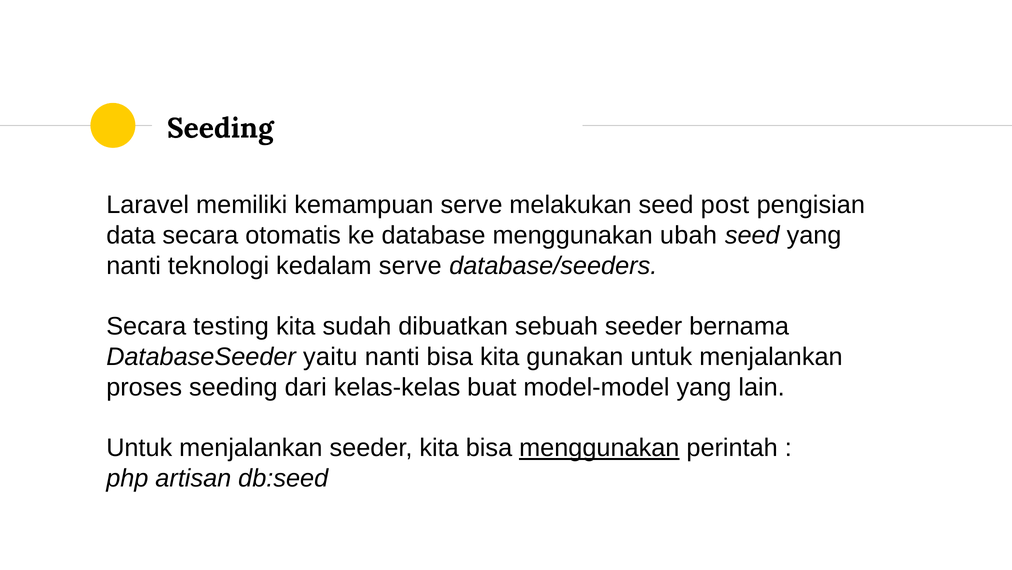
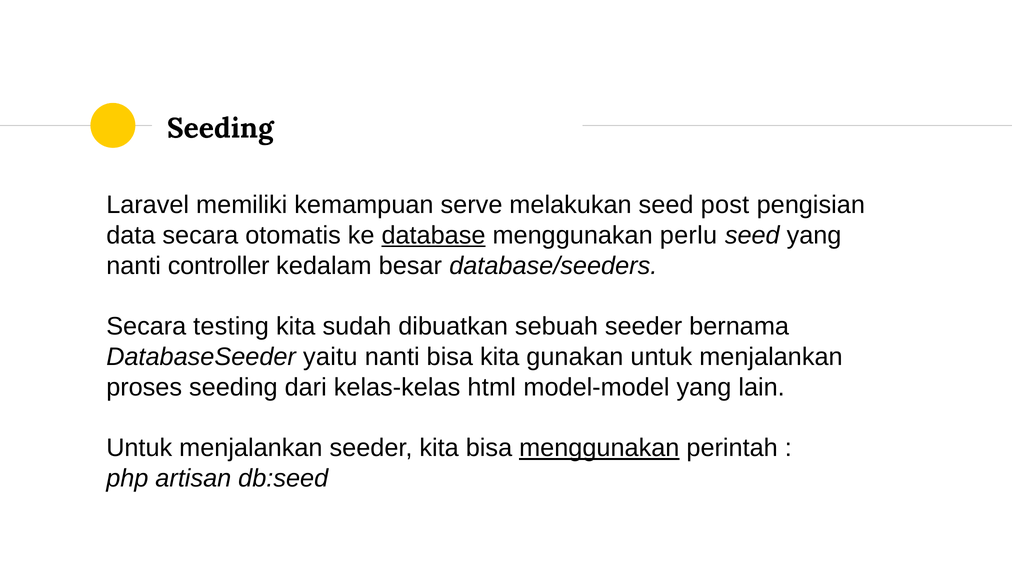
database underline: none -> present (433, 235)
ubah: ubah -> perlu (688, 235)
teknologi: teknologi -> controller (219, 265)
kedalam serve: serve -> besar (410, 265)
buat: buat -> html (492, 387)
